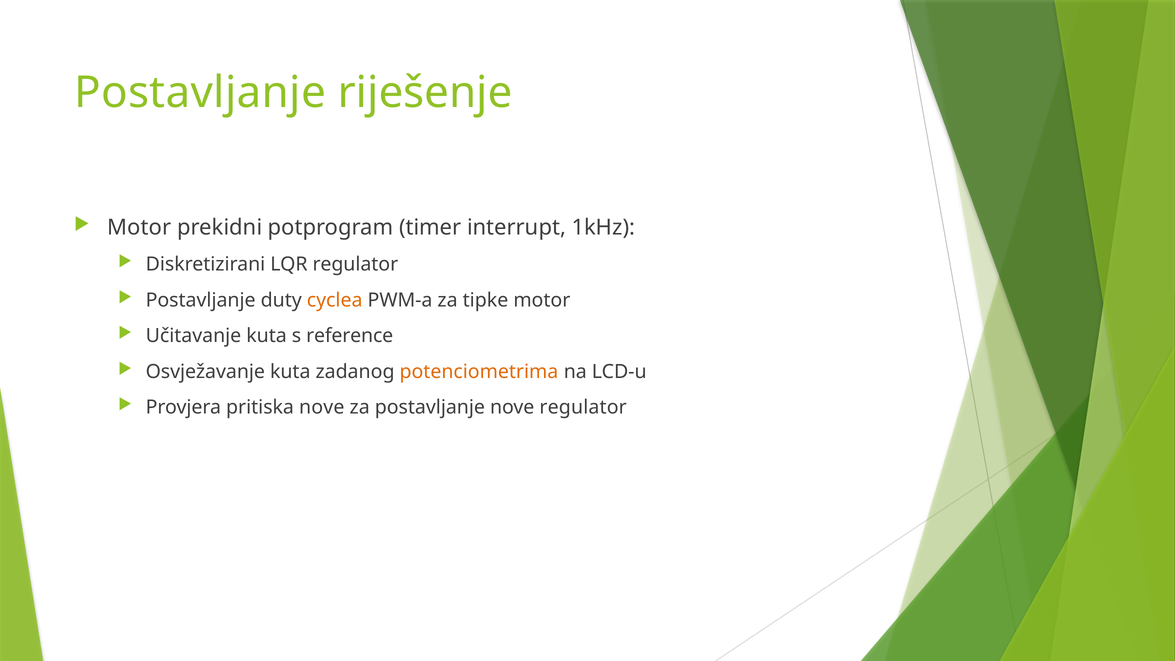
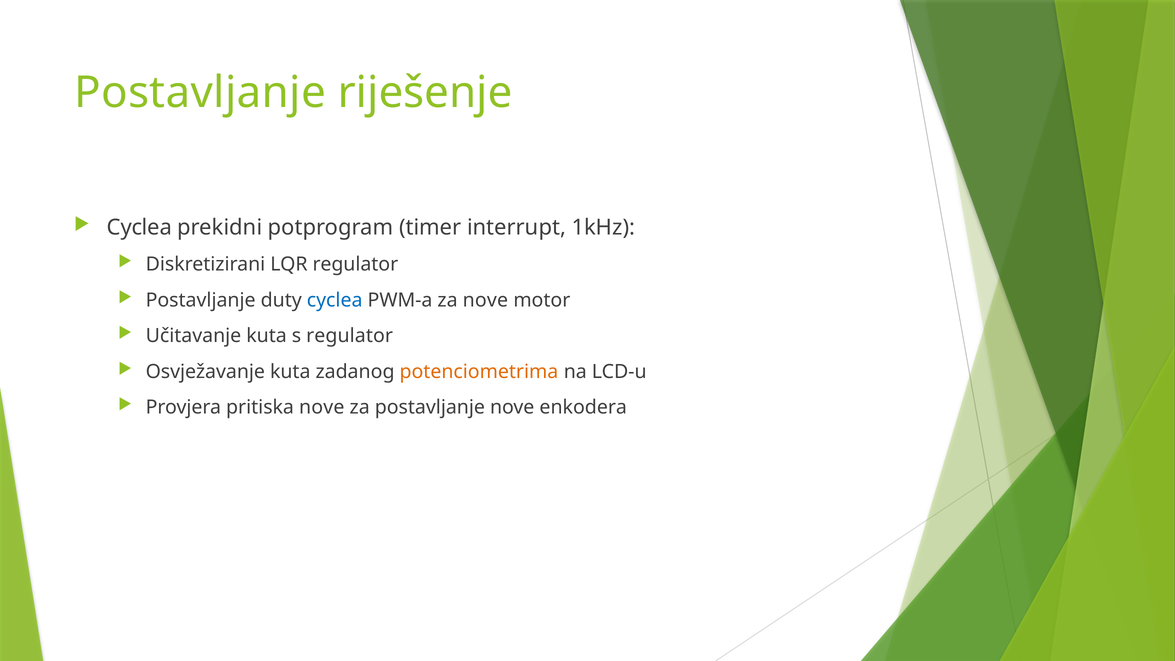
Motor: Motor -> Cyclea (139, 227)
cyclea colour: orange -> blue (335, 300)
za tipke: tipke -> nove (485, 300)
s reference: reference -> regulator (350, 336)
nove regulator: regulator -> enkodera (583, 407)
